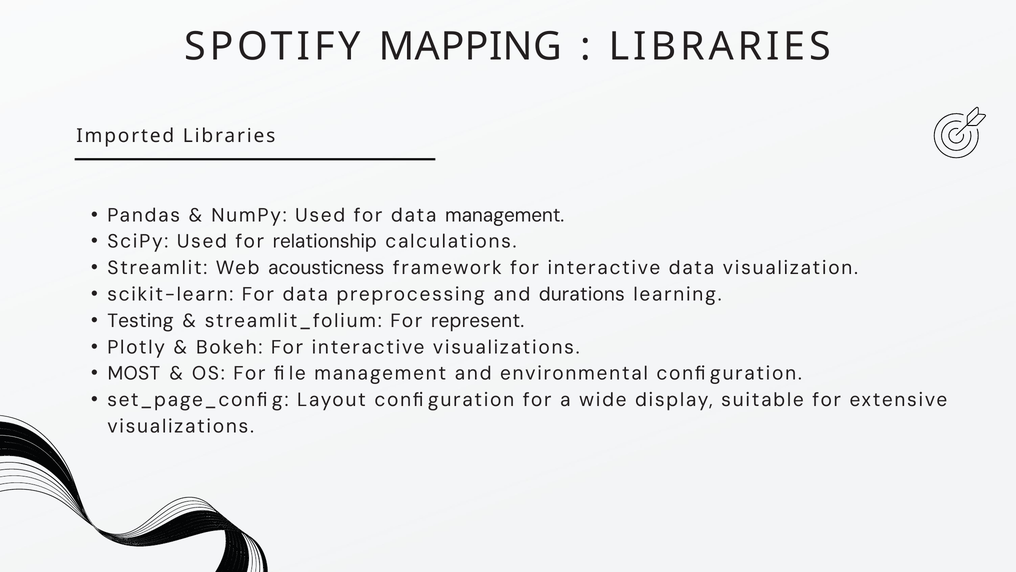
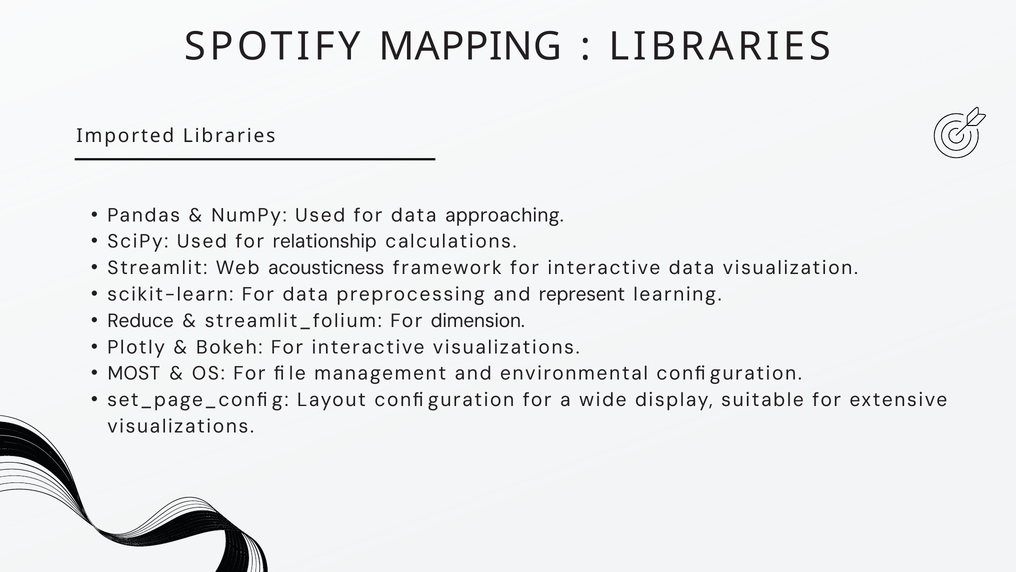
data management: management -> approaching (504, 215)
durations: durations -> represent (582, 294)
Testing: Testing -> Reduce (141, 321)
represent: represent -> dimension (478, 321)
